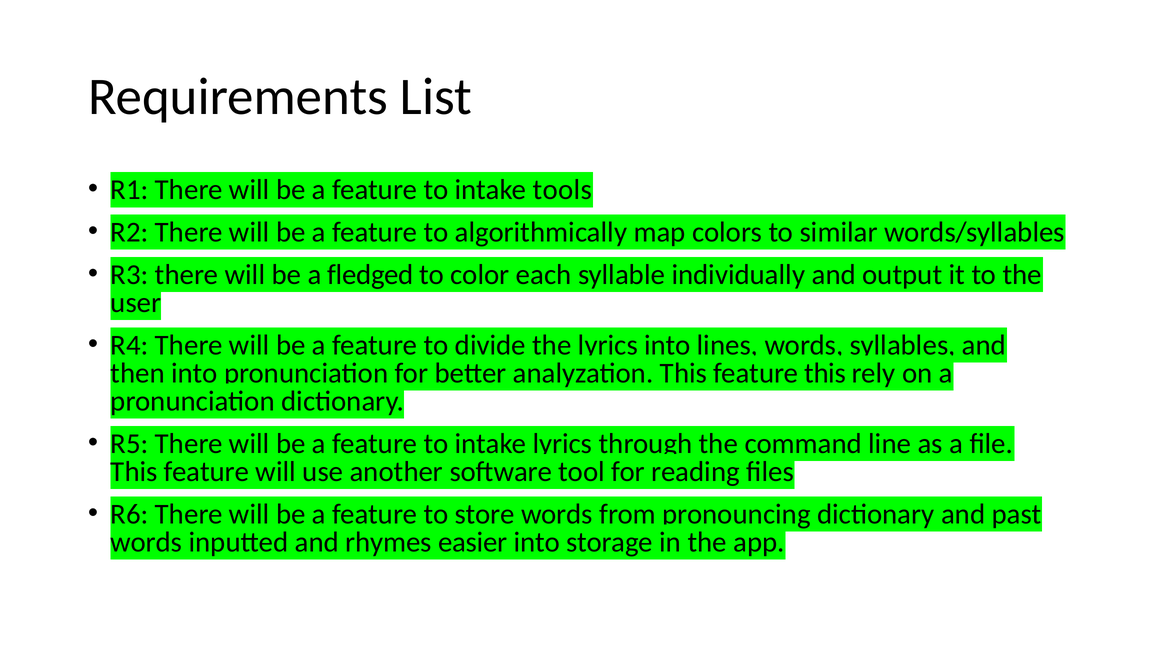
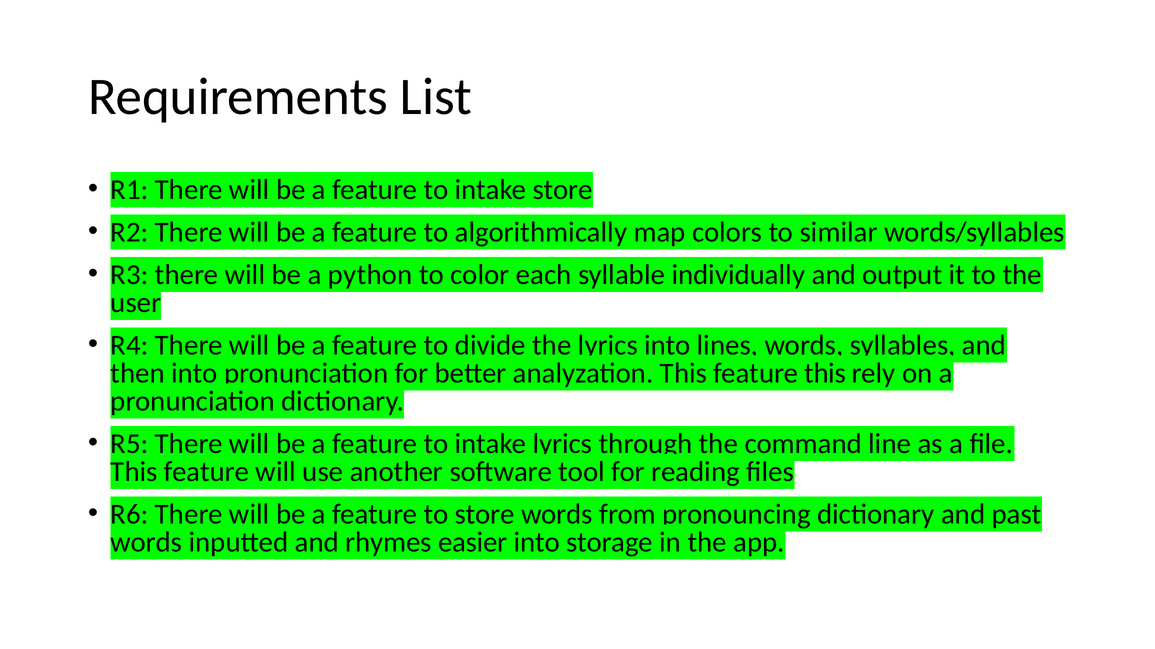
intake tools: tools -> store (562, 190)
fledged: fledged -> python (370, 275)
